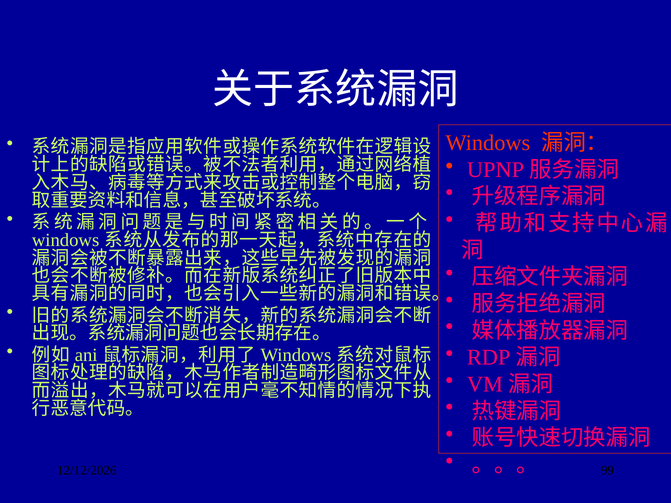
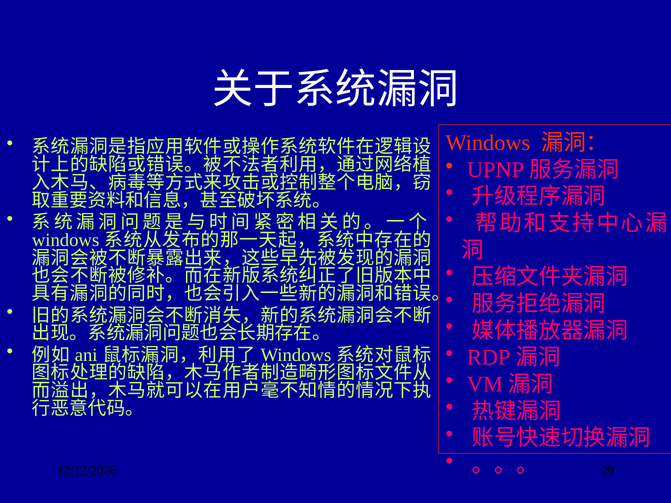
99: 99 -> 29 (607, 471)
